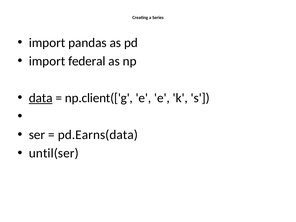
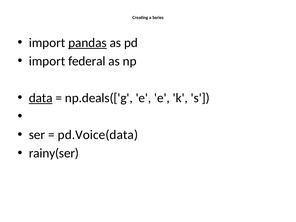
pandas underline: none -> present (87, 43)
np.client(['g: np.client(['g -> np.deals(['g (99, 98)
pd.Earns(data: pd.Earns(data -> pd.Voice(data (98, 135)
until(ser: until(ser -> rainy(ser (54, 153)
